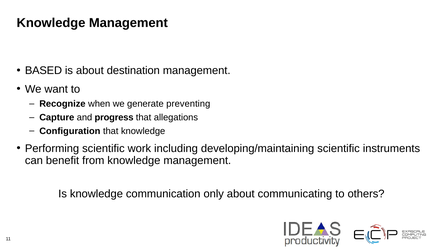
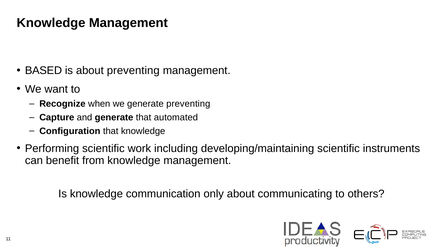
about destination: destination -> preventing (133, 71)
and progress: progress -> generate (114, 117)
allegations: allegations -> automated (176, 117)
